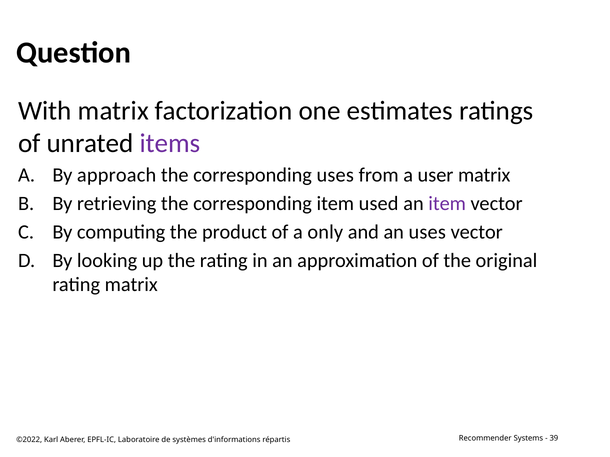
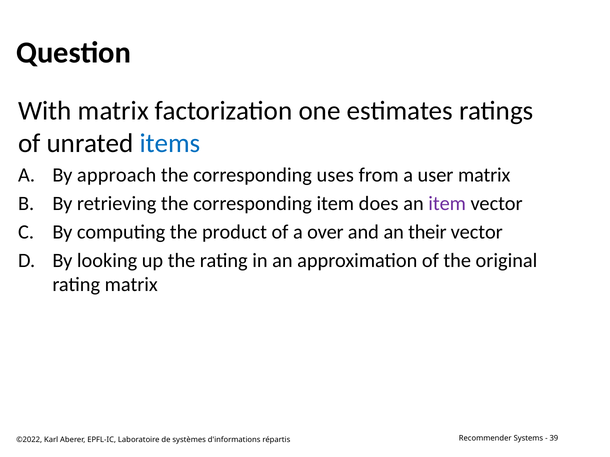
items colour: purple -> blue (170, 143)
used: used -> does (379, 204)
only: only -> over (325, 232)
an uses: uses -> their (427, 232)
